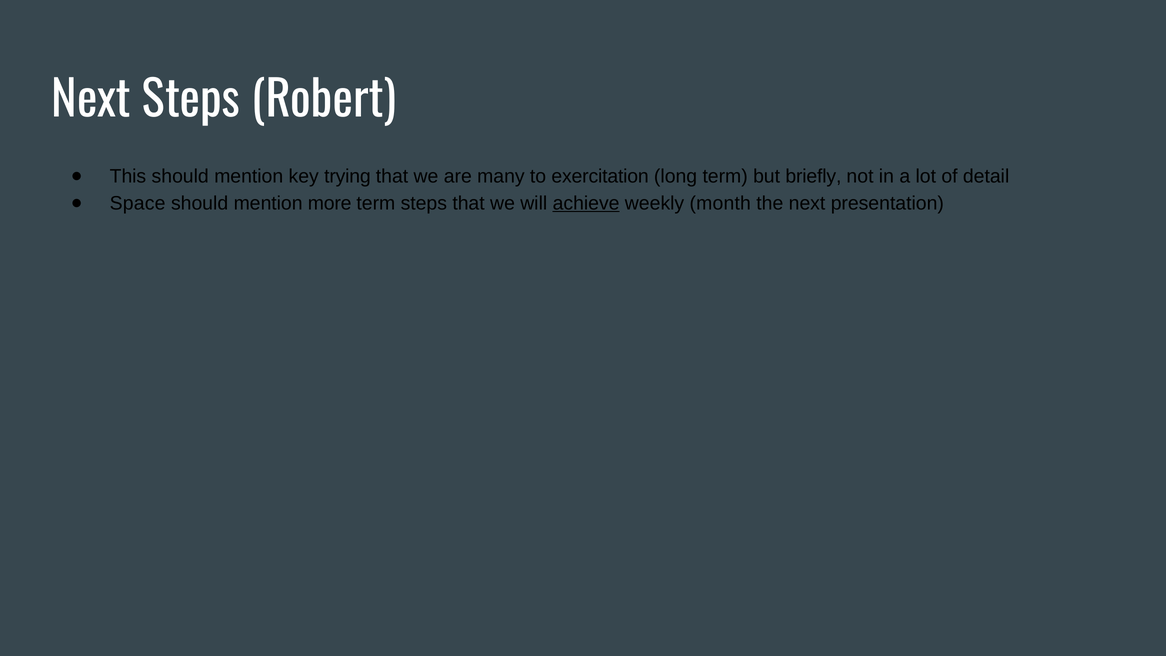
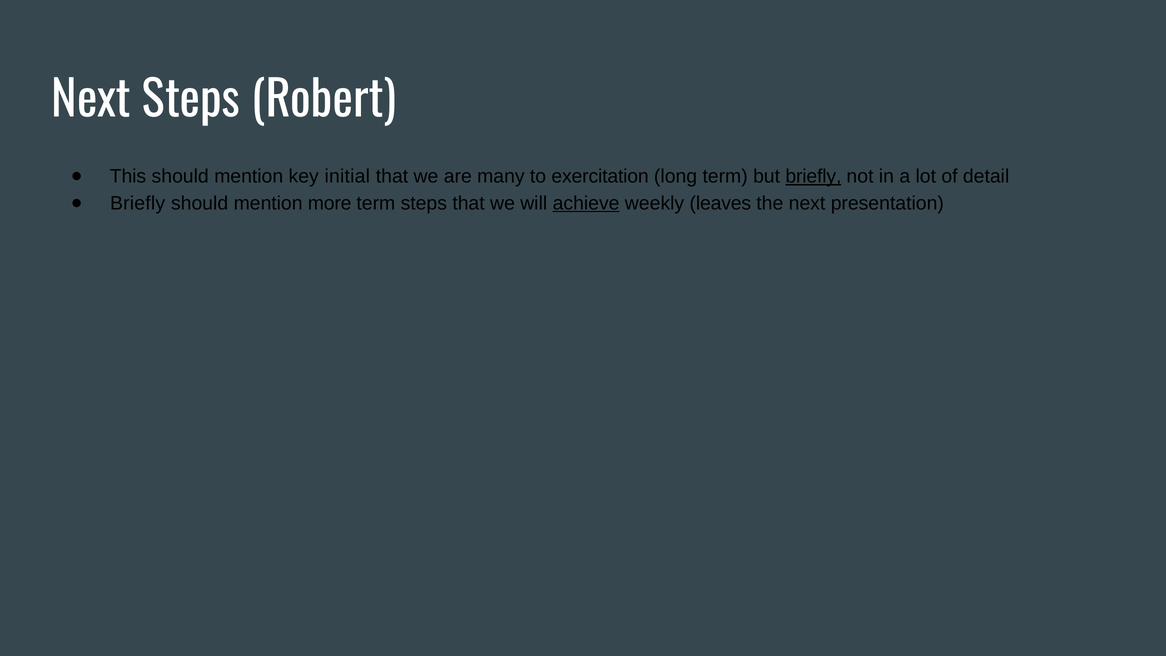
trying: trying -> initial (347, 176)
briefly underline: none -> present (813, 176)
Space: Space -> Briefly (138, 203)
month: month -> leaves (720, 203)
